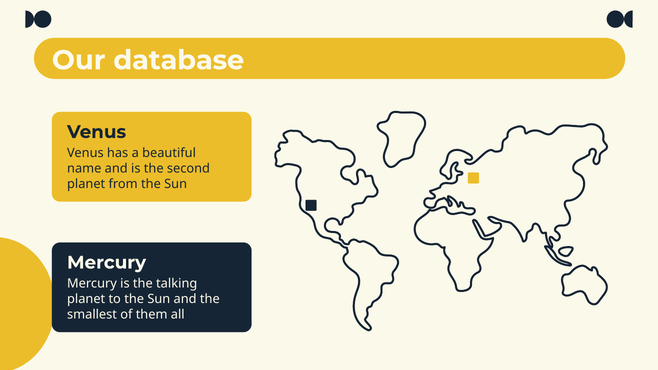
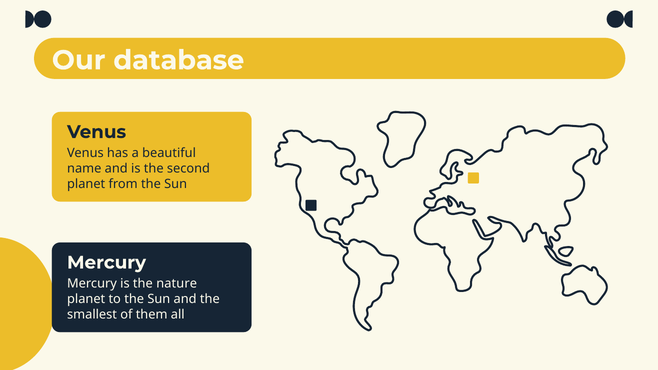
talking: talking -> nature (177, 284)
